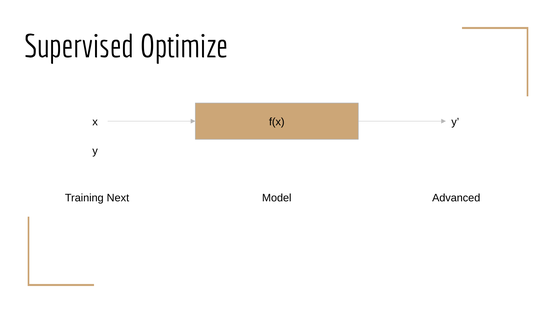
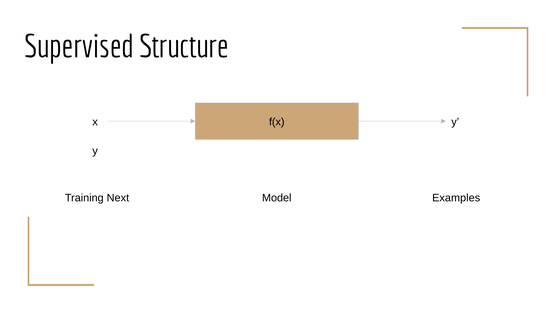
Optimize: Optimize -> Structure (184, 47)
Advanced: Advanced -> Examples (456, 198)
